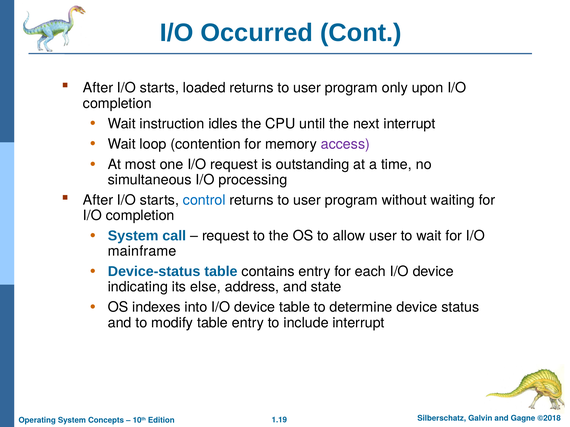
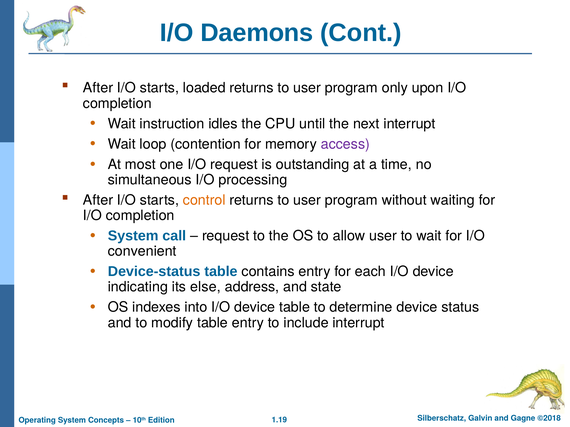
Occurred: Occurred -> Daemons (257, 33)
control colour: blue -> orange (204, 200)
mainframe: mainframe -> convenient (142, 252)
